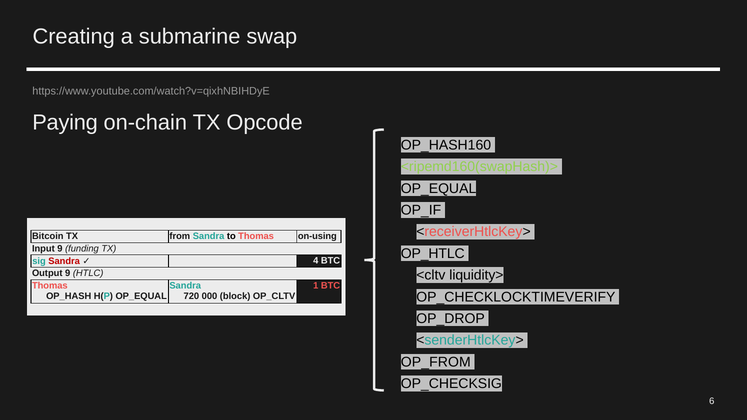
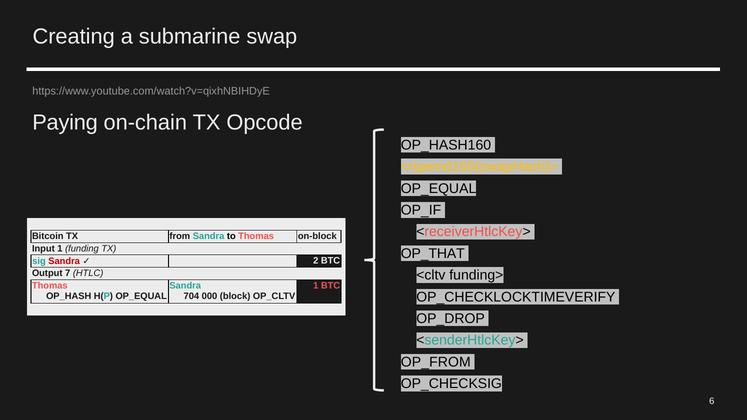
<ripemd160(swapHash)> colour: light green -> yellow (479, 167)
on-using: on-using -> on-block (317, 236)
Input 9: 9 -> 1 (60, 249)
OP_HTLC: OP_HTLC -> OP_THAT (433, 254)
4: 4 -> 2 (316, 261)
liquidity>: liquidity> -> funding> (476, 275)
Output 9: 9 -> 7 (68, 273)
720: 720 -> 704 (191, 296)
